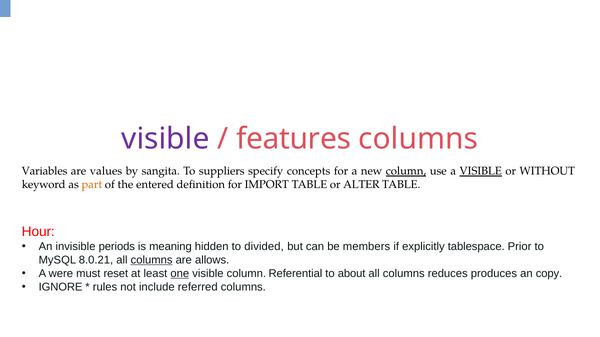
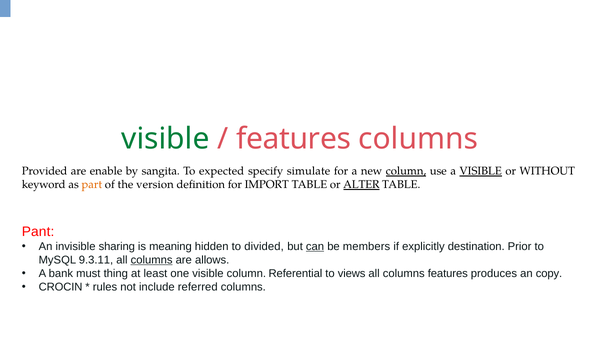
visible colour: purple -> green (166, 139)
Variables: Variables -> Provided (45, 171)
values: values -> enable (106, 171)
suppliers: suppliers -> expected (222, 171)
concepts: concepts -> simulate (309, 171)
entered: entered -> version (155, 185)
ALTER underline: none -> present (361, 185)
Hour: Hour -> Pant (38, 232)
periods: periods -> sharing (117, 247)
can underline: none -> present (315, 247)
tablespace: tablespace -> destination (476, 247)
8.0.21: 8.0.21 -> 9.3.11 (96, 260)
were: were -> bank (61, 274)
reset: reset -> thing (116, 274)
one underline: present -> none (180, 274)
about: about -> views (352, 274)
columns reduces: reduces -> features (448, 274)
IGNORE: IGNORE -> CROCIN (61, 287)
